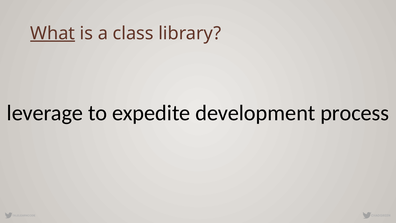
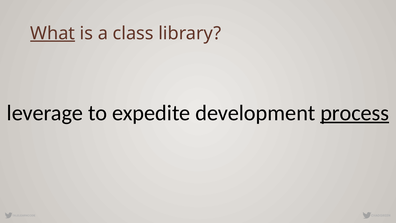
process underline: none -> present (355, 113)
